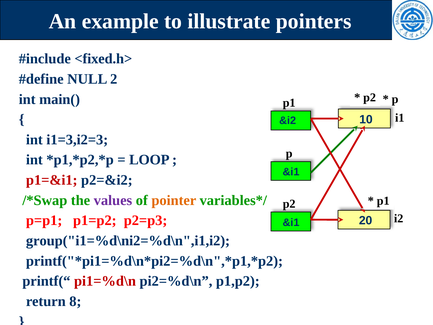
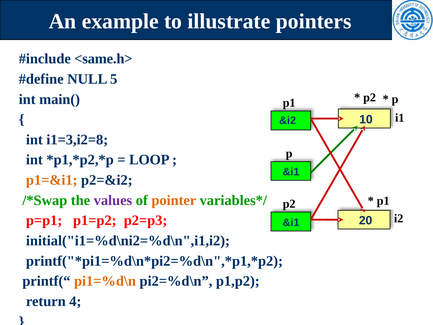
<fixed.h>: <fixed.h> -> <same.h> (103, 59)
2: 2 -> 5 (114, 79)
i1=3,i2=3: i1=3,i2=3 -> i1=3,i2=8 (77, 140)
p1=&i1 colour: red -> orange (52, 180)
group("i1=%d\ni2=%d\n",i1,i2: group("i1=%d\ni2=%d\n",i1,i2 -> initial("i1=%d\ni2=%d\n",i1,i2 (128, 241)
pi1=%d\n colour: red -> orange (105, 281)
8: 8 -> 4 (75, 301)
